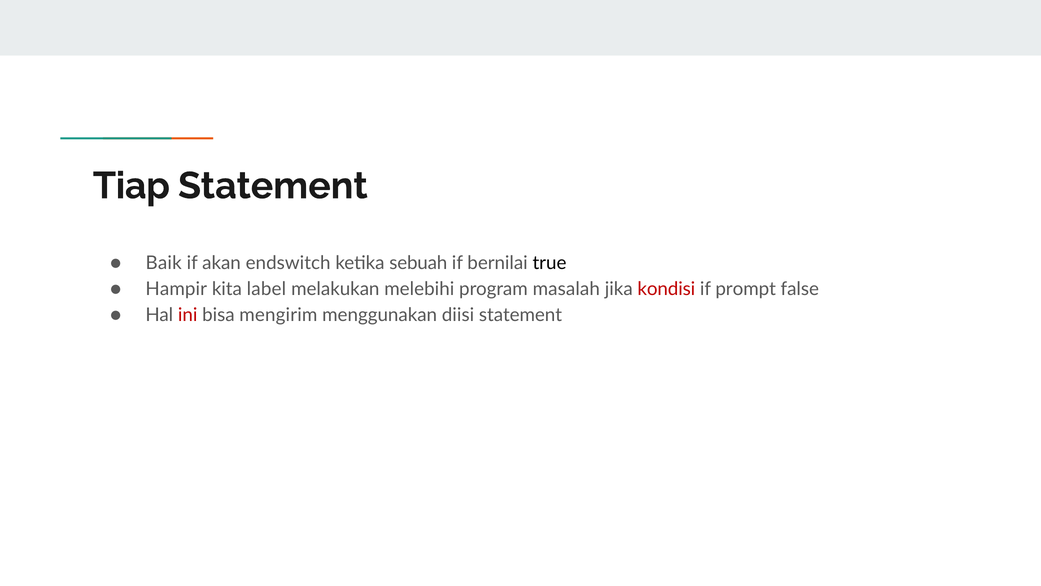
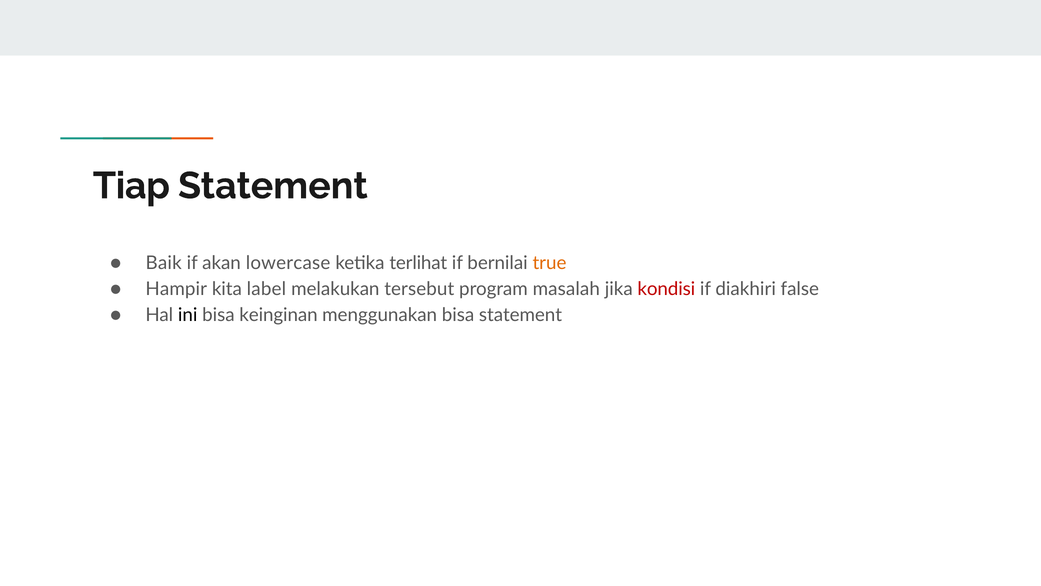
endswitch: endswitch -> lowercase (288, 263)
sebuah: sebuah -> terlihat (418, 263)
true colour: black -> orange (549, 263)
melebihi: melebihi -> tersebut (419, 289)
prompt: prompt -> diakhiri (746, 289)
ini colour: red -> black (188, 315)
mengirim: mengirim -> keinginan (279, 315)
menggunakan diisi: diisi -> bisa (458, 315)
